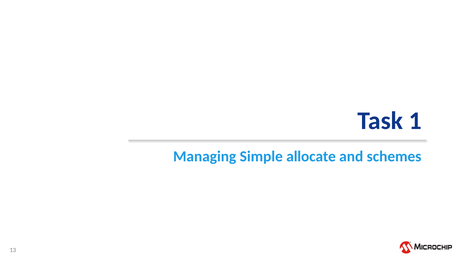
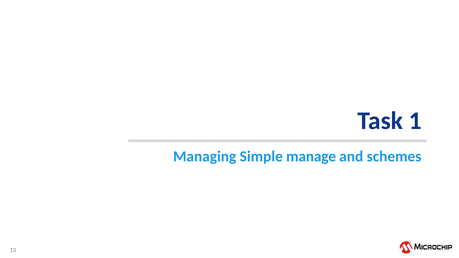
allocate: allocate -> manage (311, 157)
